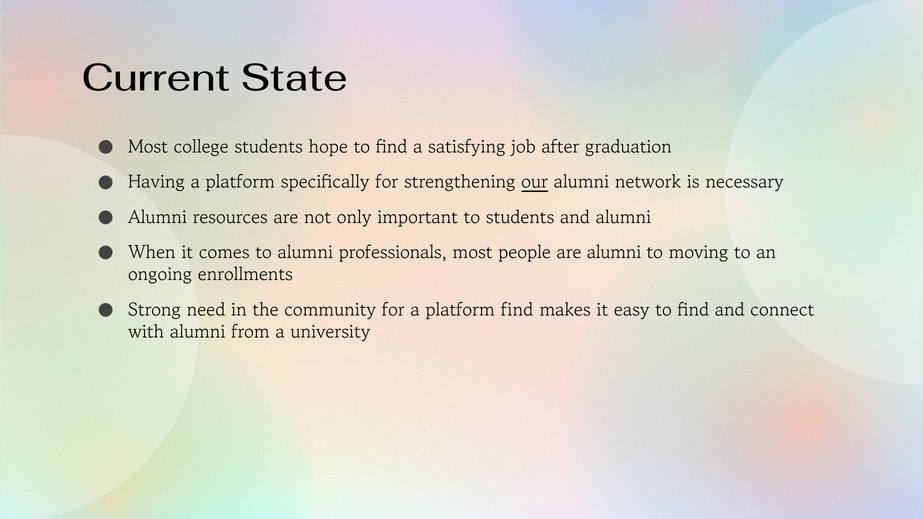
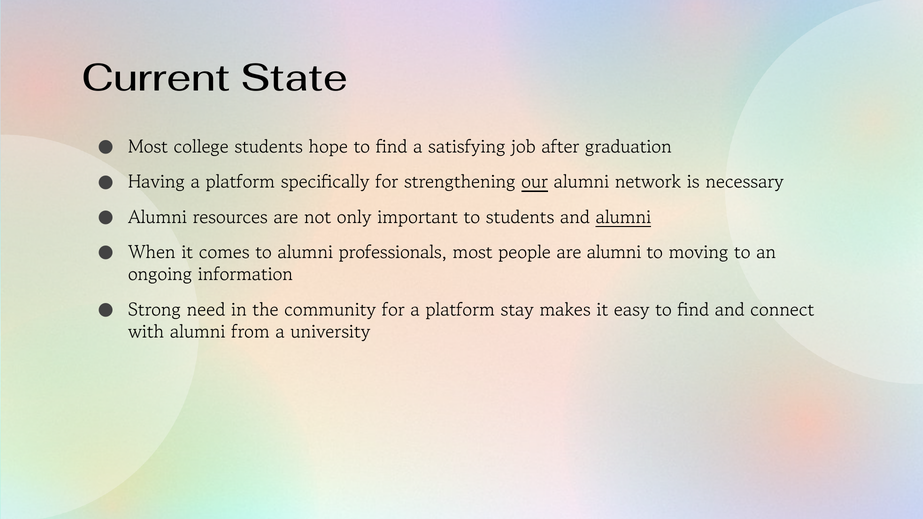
alumni underline: none -> present (623, 219)
enrollments: enrollments -> information (245, 276)
platform find: find -> stay (517, 311)
